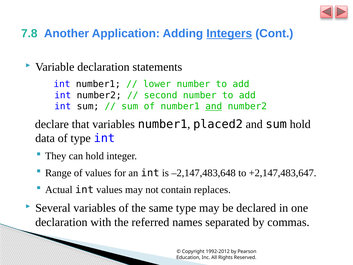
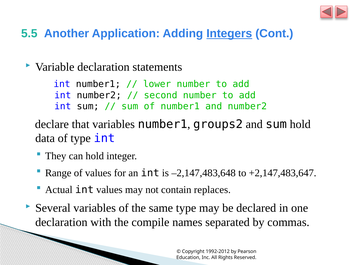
7.8: 7.8 -> 5.5 (29, 33)
and underline: present -> none (214, 106)
placed2: placed2 -> groups2 (218, 124)
referred: referred -> compile (150, 222)
